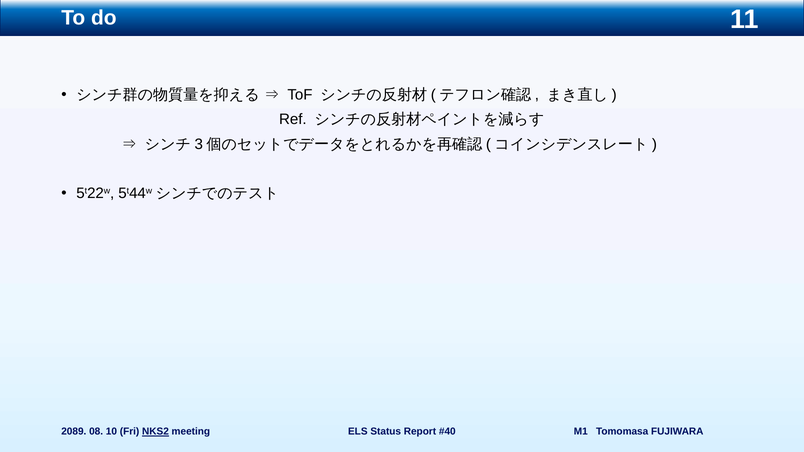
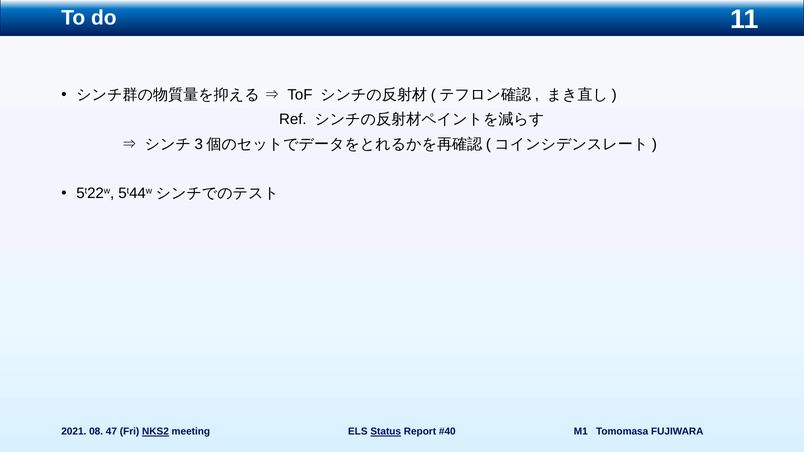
2089: 2089 -> 2021 (74, 432)
10: 10 -> 47 (111, 432)
Status underline: none -> present (386, 432)
